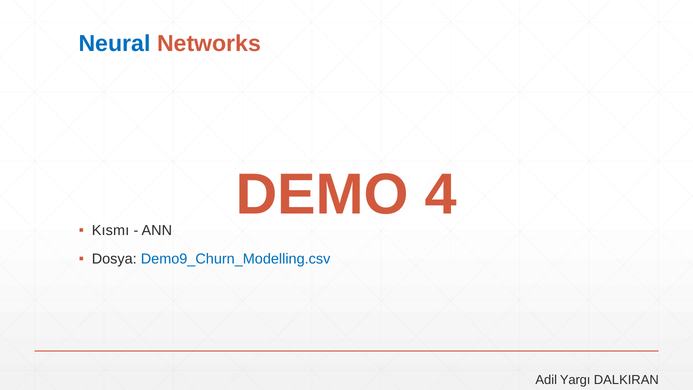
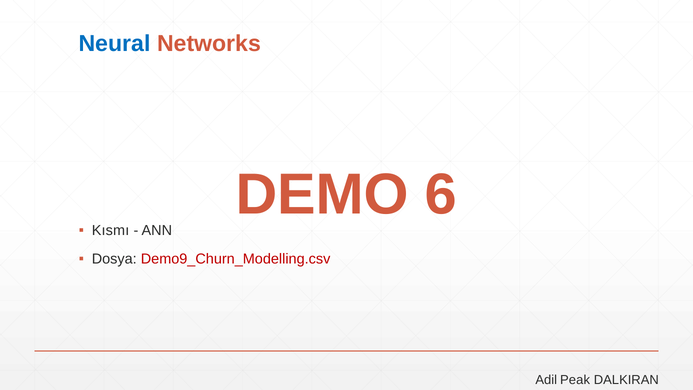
4: 4 -> 6 (441, 195)
Demo9_Churn_Modelling.csv colour: blue -> red (236, 259)
Yargı: Yargı -> Peak (575, 380)
